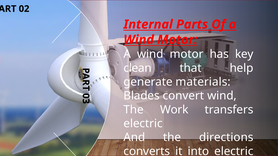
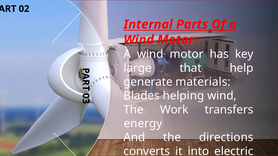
clean: clean -> large (138, 68)
convert: convert -> helping (183, 96)
electric: electric -> energy (143, 124)
